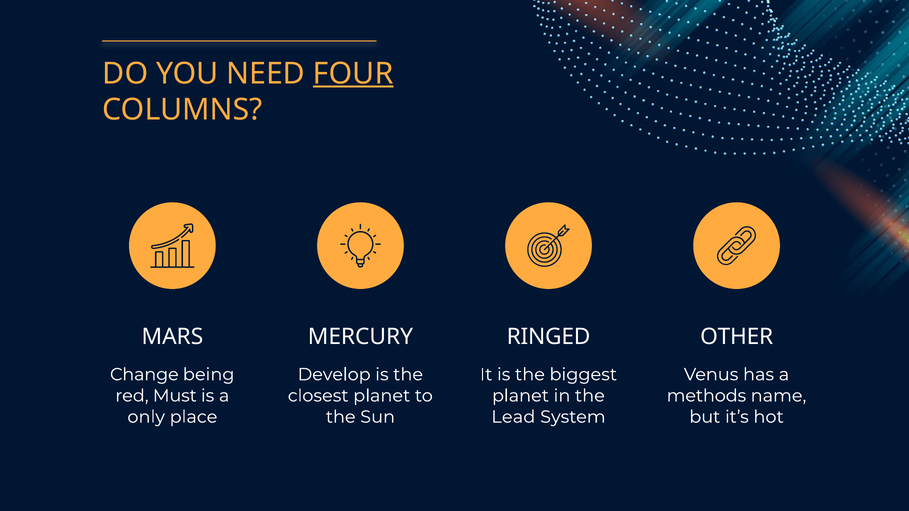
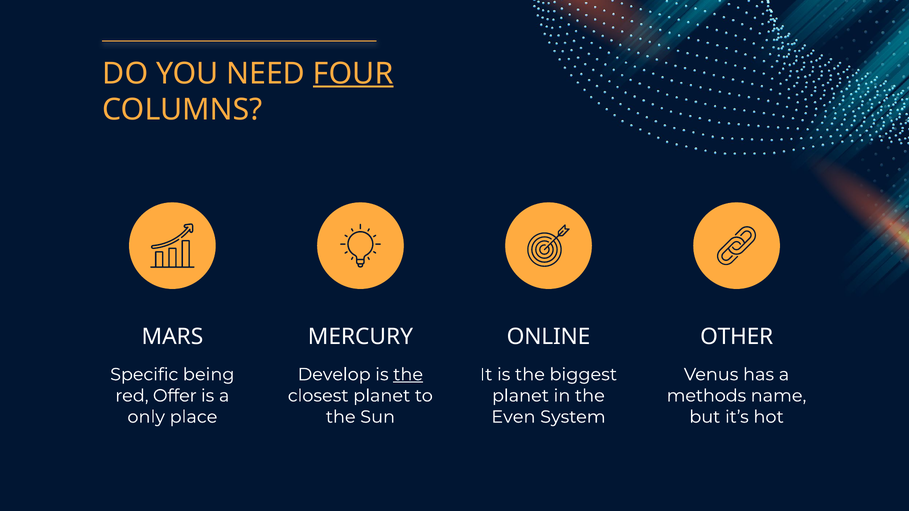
RINGED: RINGED -> ONLINE (549, 337)
Change: Change -> Specific (144, 375)
the underline: none -> present (408, 375)
Must: Must -> Offer (175, 396)
Lead: Lead -> Even (513, 417)
